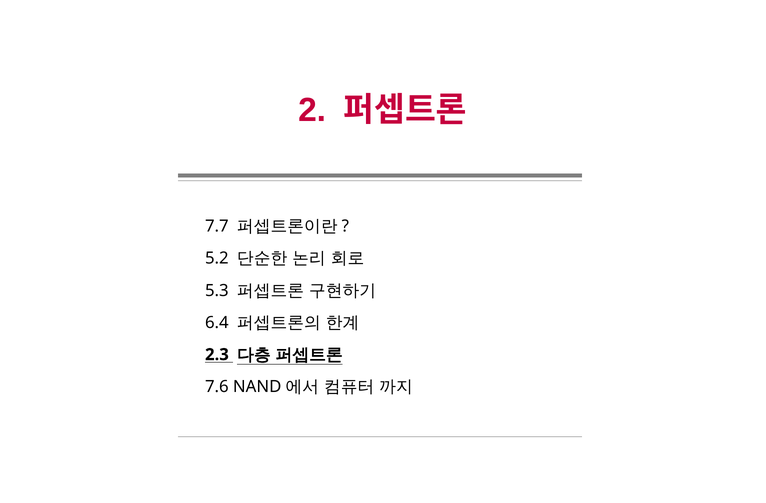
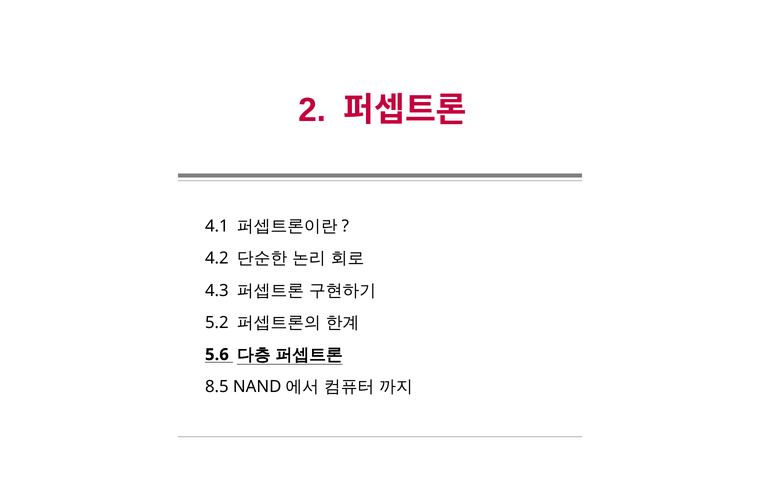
7.7: 7.7 -> 4.1 (217, 226)
5.2: 5.2 -> 4.2 (217, 258)
5.3: 5.3 -> 4.3 (217, 291)
6.4: 6.4 -> 5.2 (217, 323)
2.3: 2.3 -> 5.6 (217, 355)
7.6: 7.6 -> 8.5 (217, 387)
